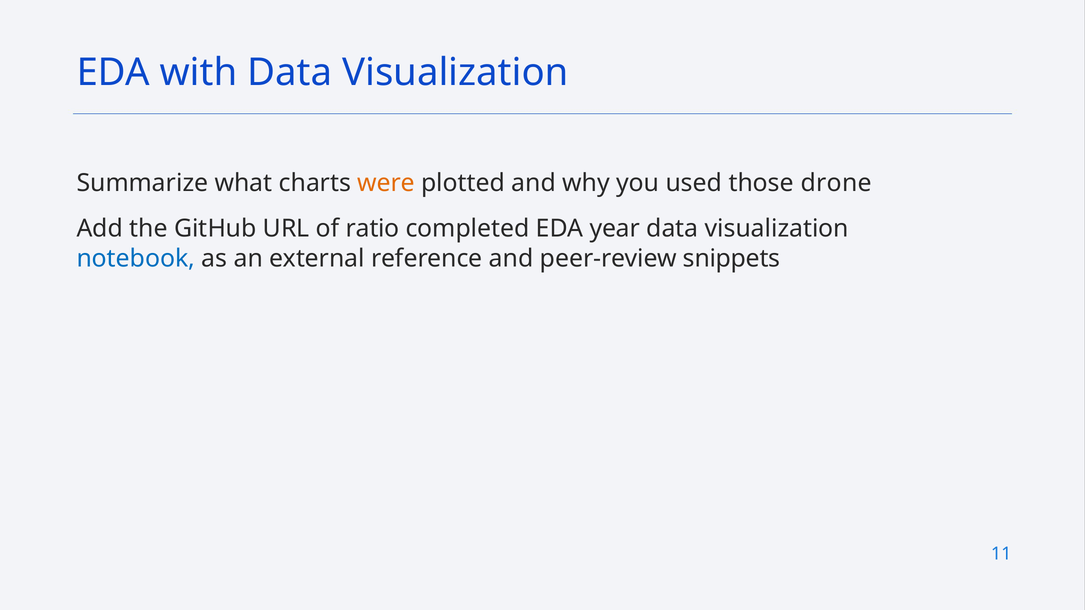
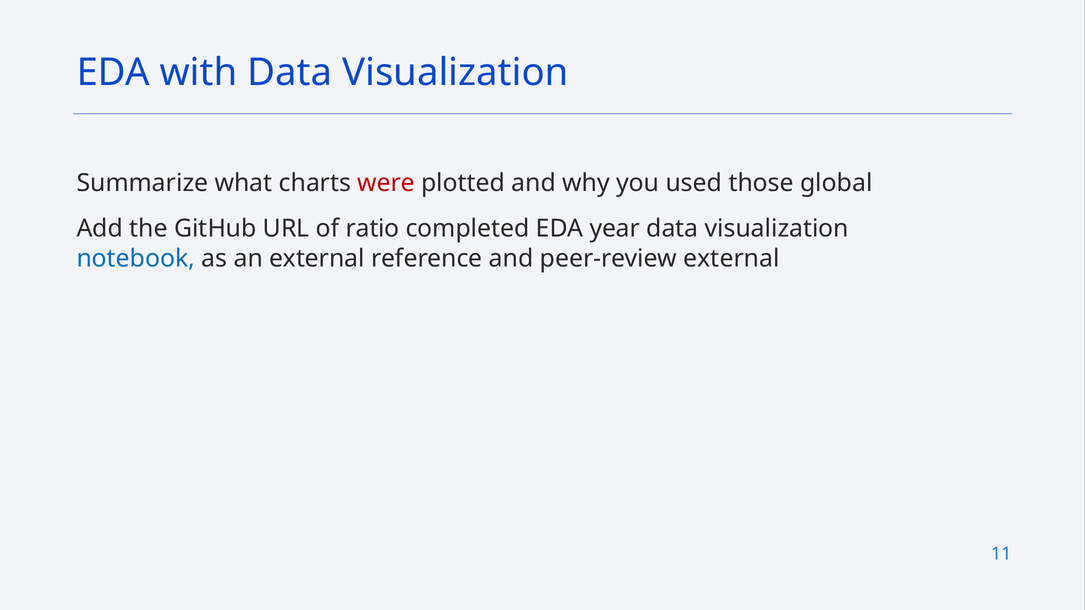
were colour: orange -> red (386, 183)
drone: drone -> global (836, 183)
peer-review snippets: snippets -> external (731, 259)
